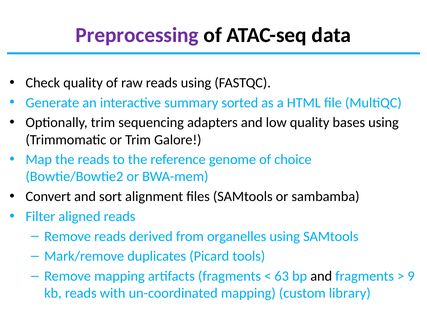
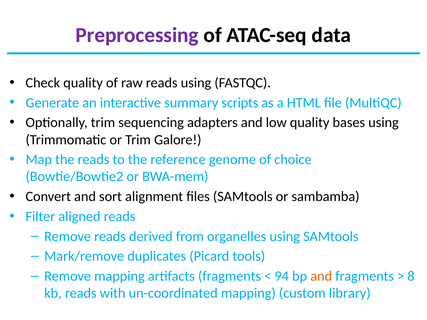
sorted: sorted -> scripts (240, 103)
63: 63 -> 94 (282, 276)
and colour: black -> orange (321, 276)
9: 9 -> 8 (411, 276)
